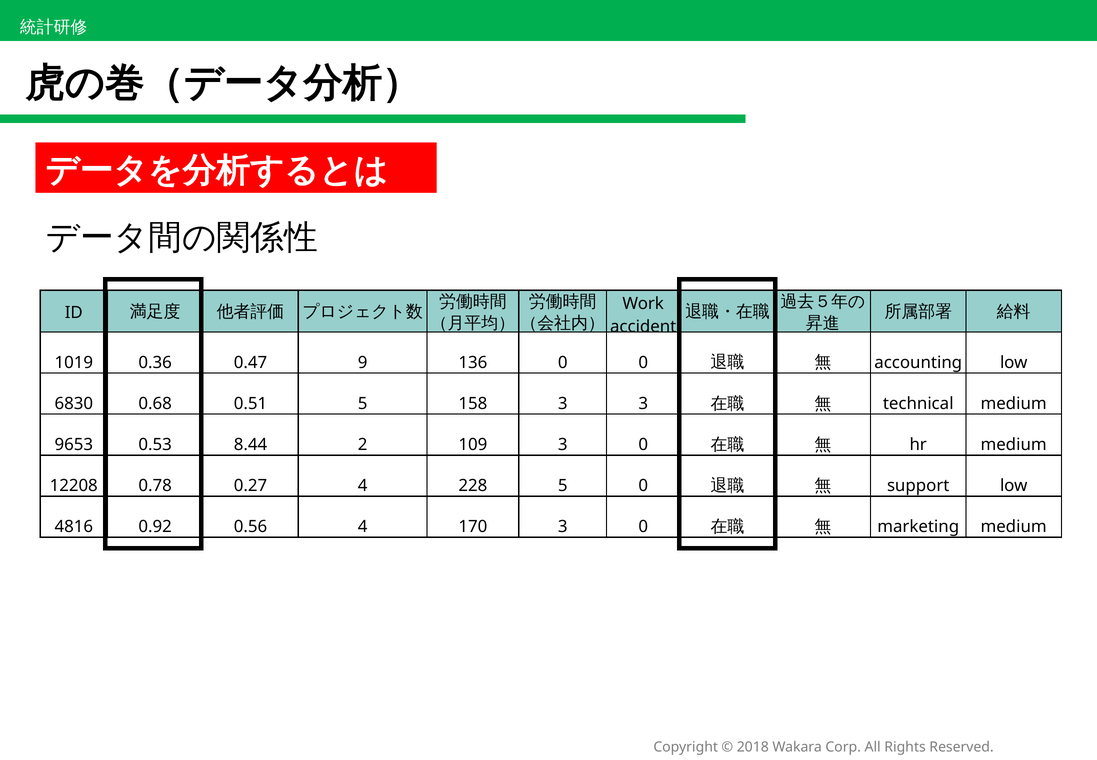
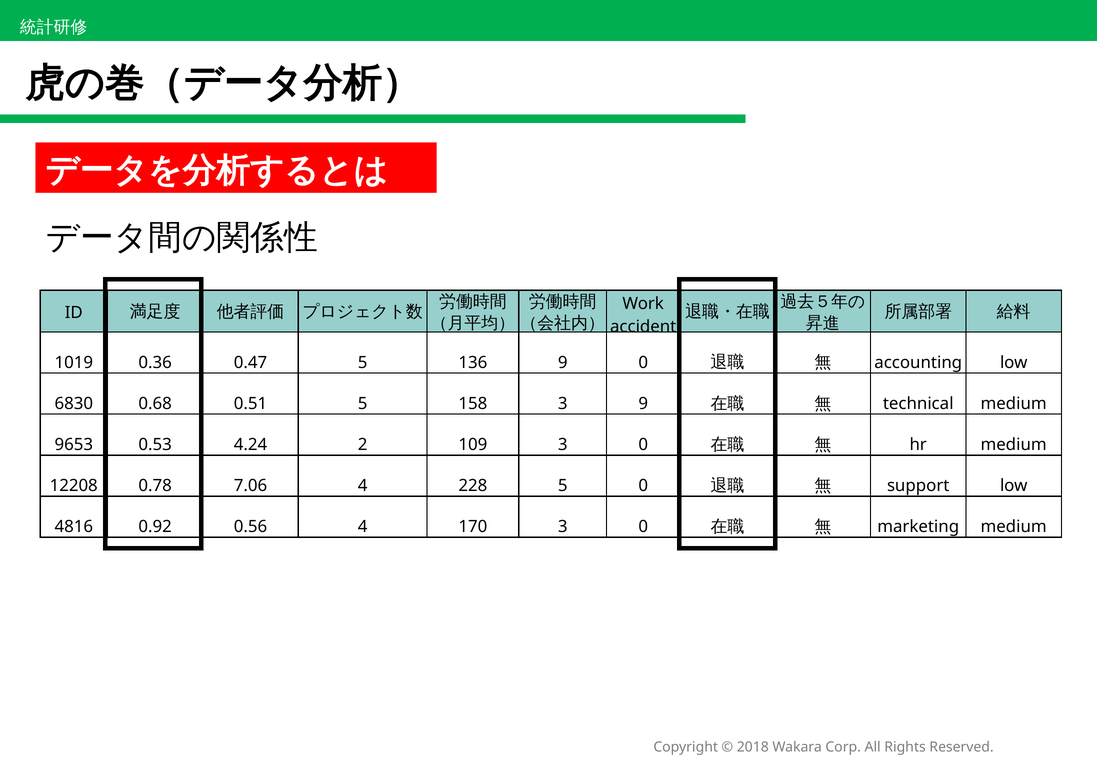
0.47 9: 9 -> 5 (363, 362)
136 0: 0 -> 9 (563, 362)
3 3: 3 -> 9 (643, 403)
8.44: 8.44 -> 4.24 (251, 444)
0.27: 0.27 -> 7.06 (251, 485)
